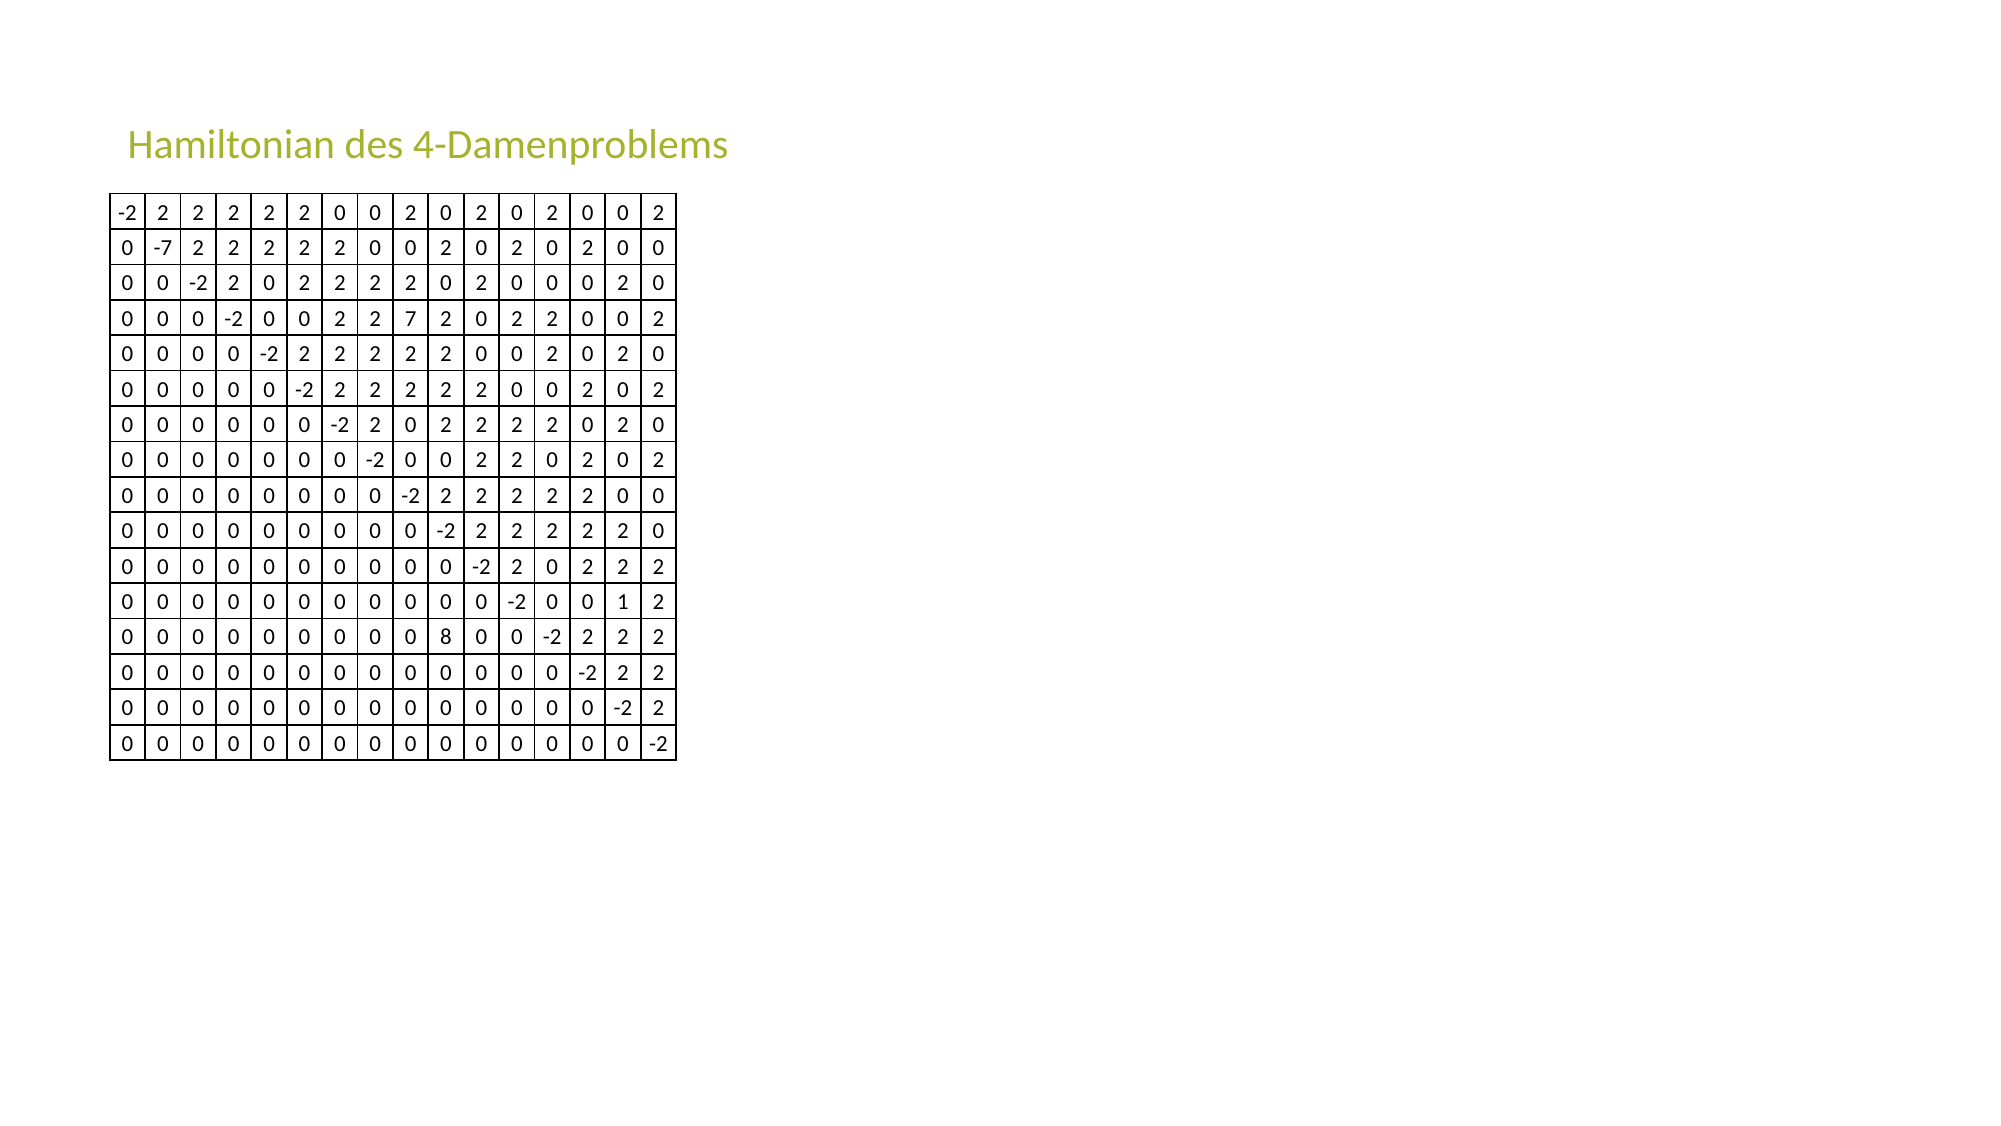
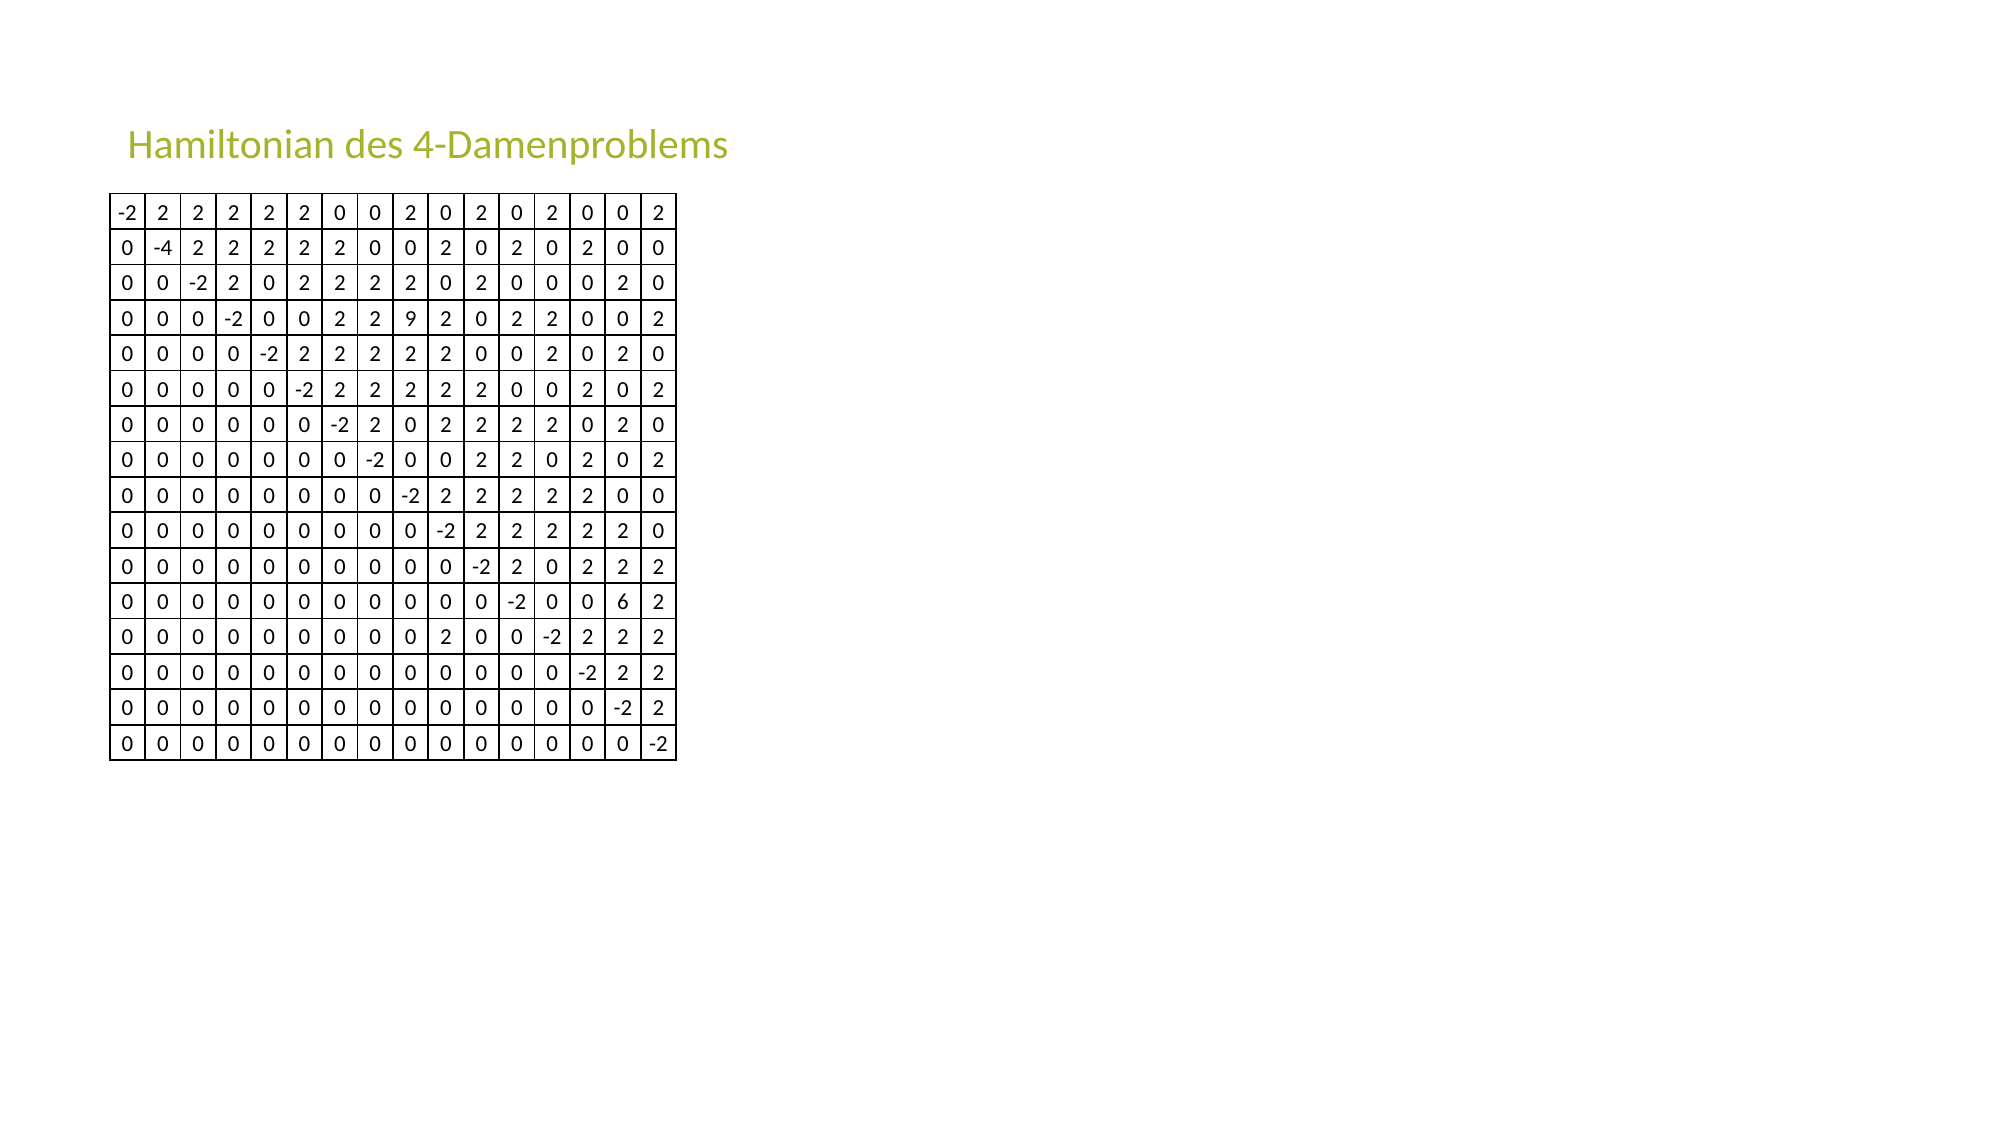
-7: -7 -> -4 (163, 248)
7: 7 -> 9 (411, 319)
1: 1 -> 6 (623, 602)
8: 8 -> 2 (446, 637)
